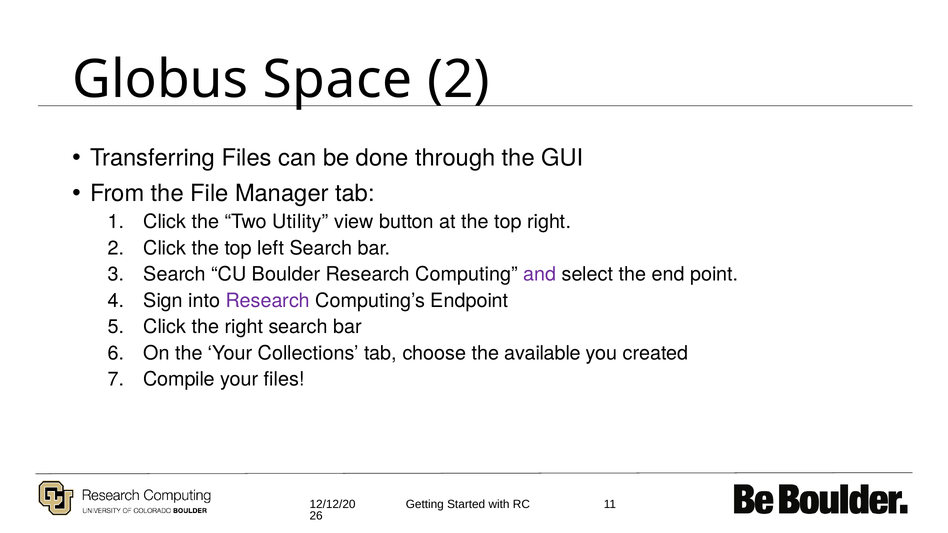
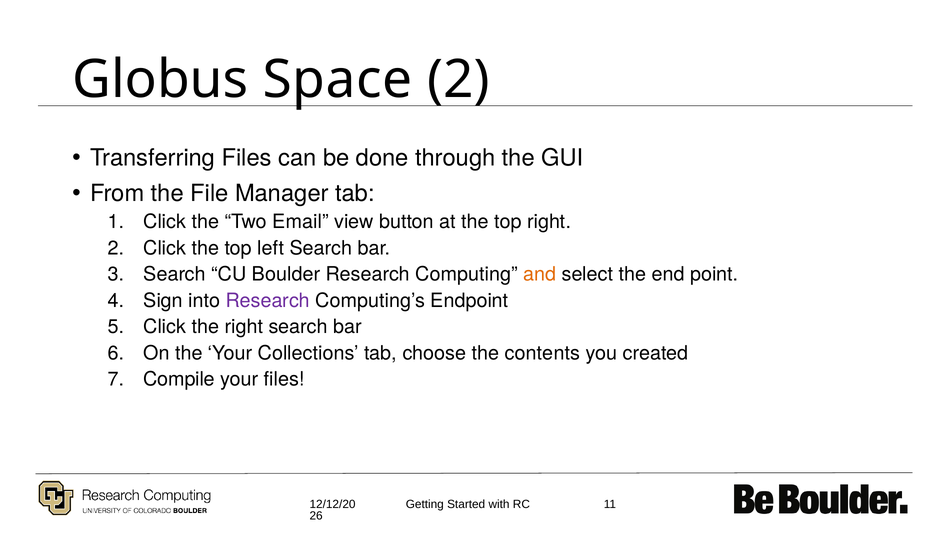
Utility: Utility -> Email (300, 222)
and colour: purple -> orange (540, 275)
available: available -> contents (542, 353)
